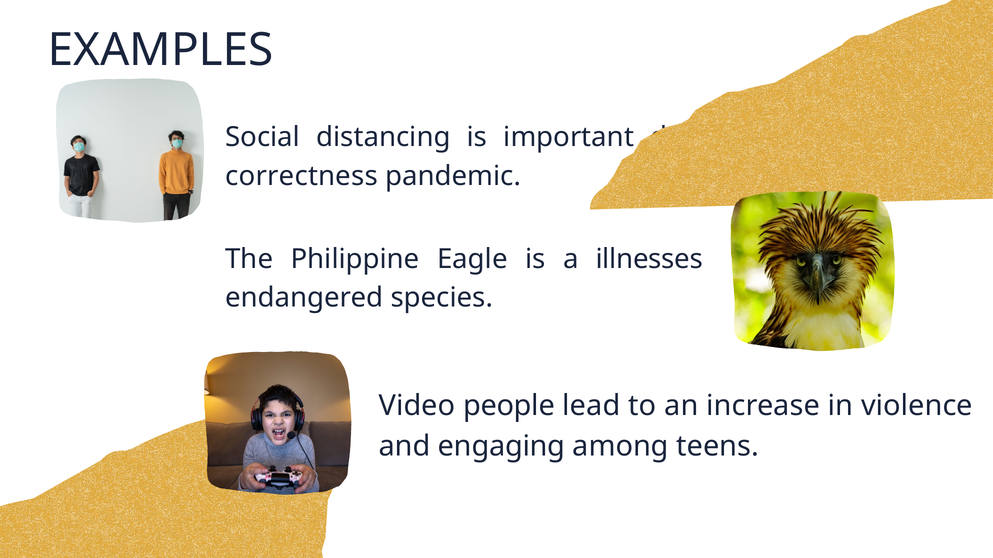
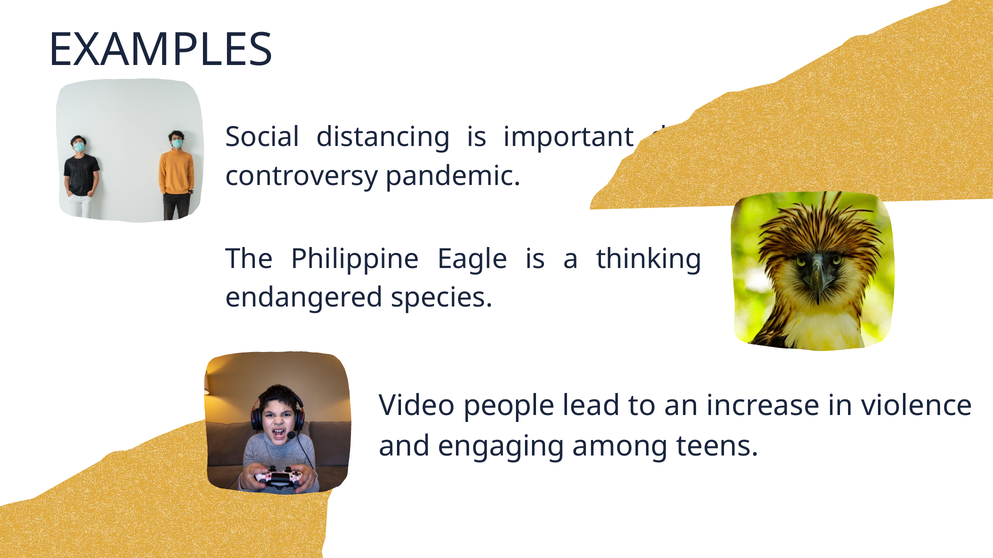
correctness: correctness -> controversy (302, 176)
illnesses: illnesses -> thinking (649, 259)
